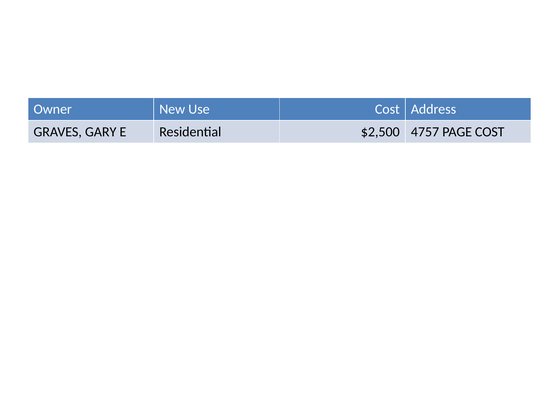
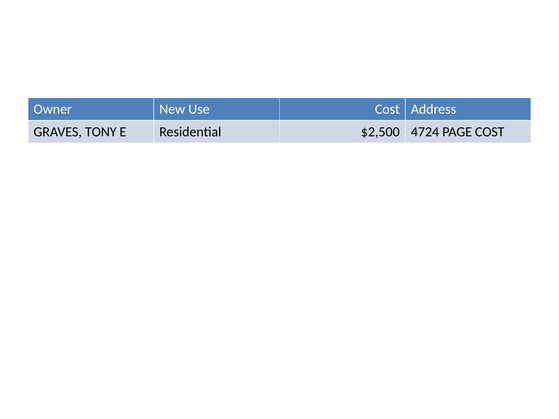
GARY: GARY -> TONY (101, 132)
4757: 4757 -> 4724 (425, 132)
